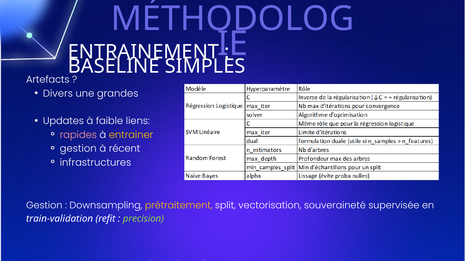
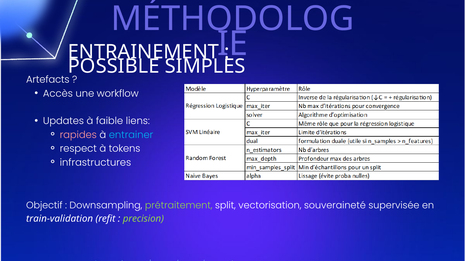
BASELINE: BASELINE -> POSSIBLE (114, 66)
Divers: Divers -> Accès (58, 94)
grandes: grandes -> workflow (118, 94)
entrainer colour: yellow -> light blue (131, 135)
gestion: gestion -> respect (78, 149)
récent: récent -> tokens (125, 149)
Gestion: Gestion -> Objectif (44, 206)
prétraitement colour: yellow -> light green (179, 206)
